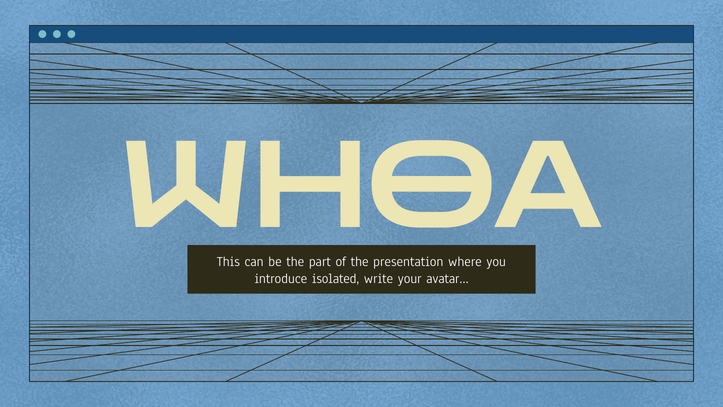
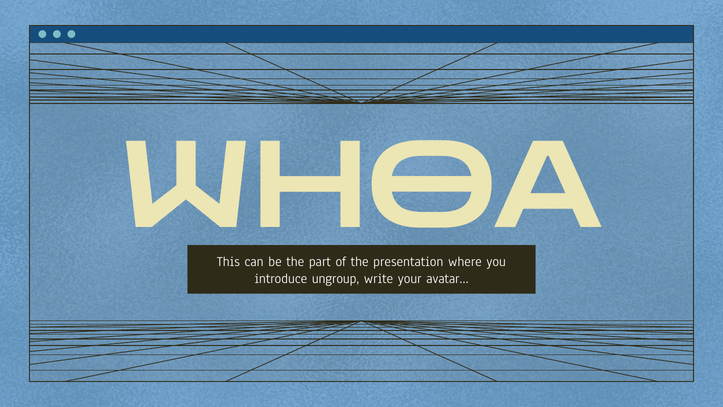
isolated: isolated -> ungroup (336, 278)
